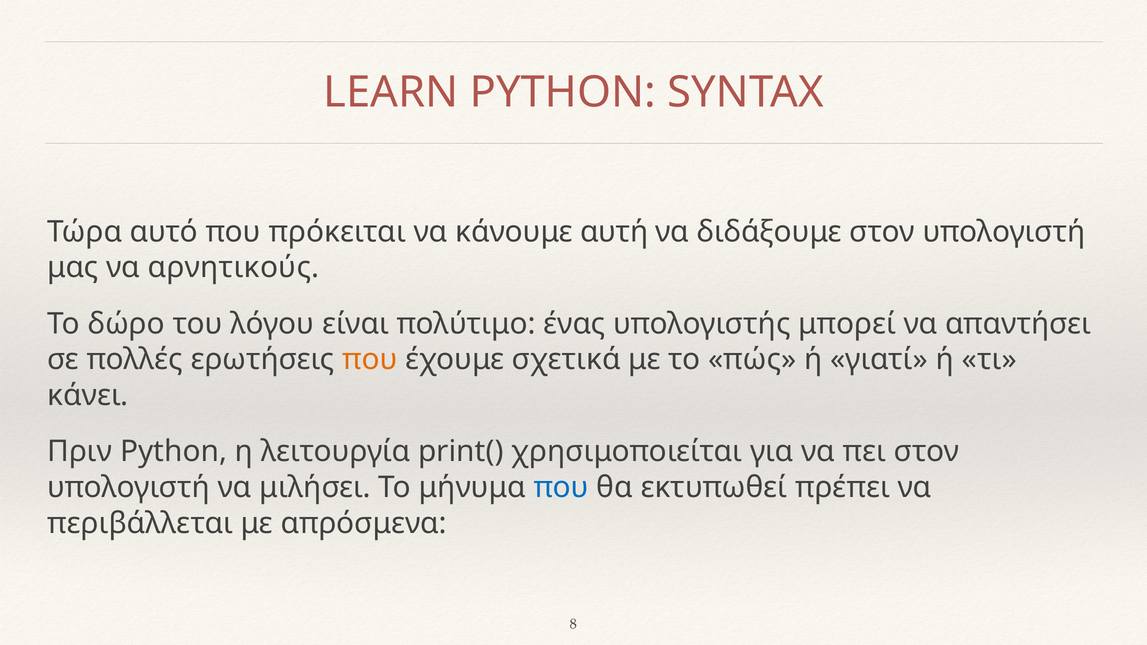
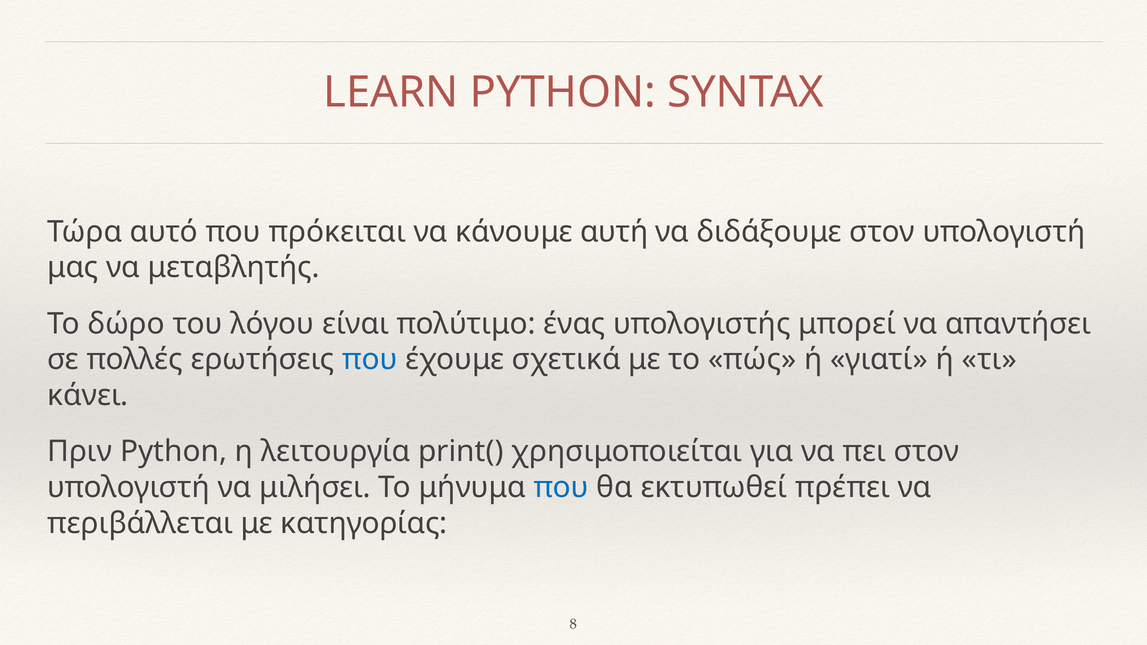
αρνητικούς: αρνητικούς -> μεταβλητής (234, 268)
που colour: orange -> blue (370, 360)
απρόσμενα: απρόσμενα -> κατηγορίας (364, 523)
